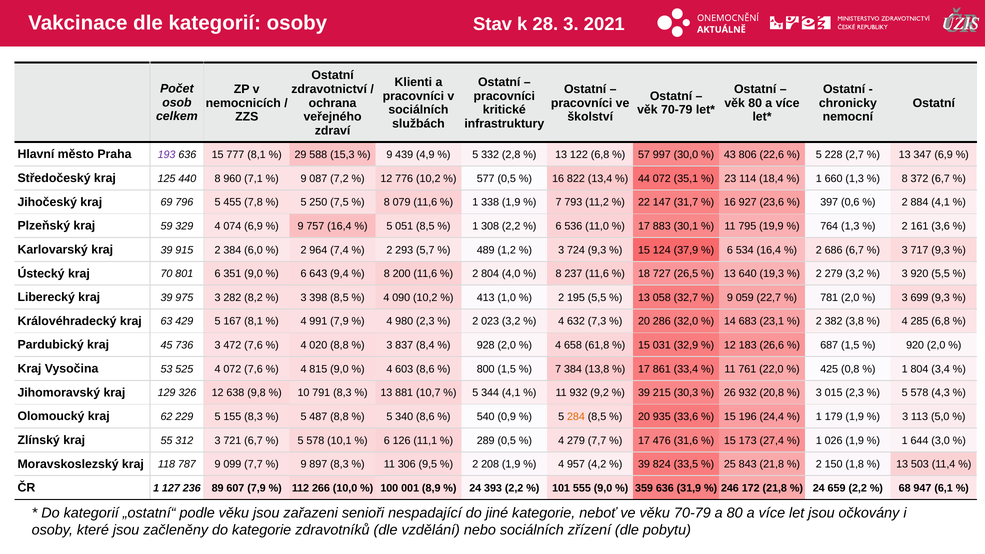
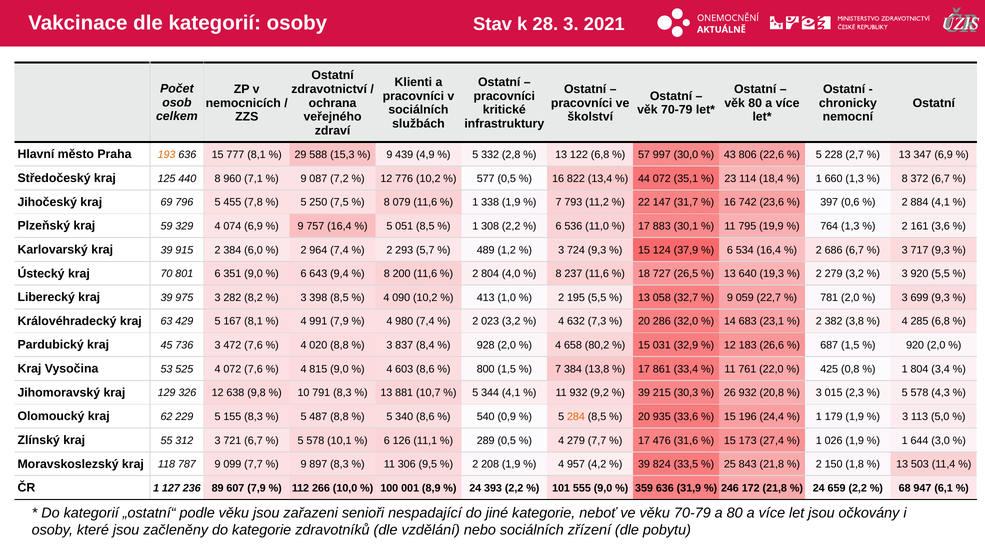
193 colour: purple -> orange (167, 155)
927: 927 -> 742 (748, 202)
980 2,3: 2,3 -> 7,4 (425, 321)
61,8: 61,8 -> 80,2 (597, 345)
